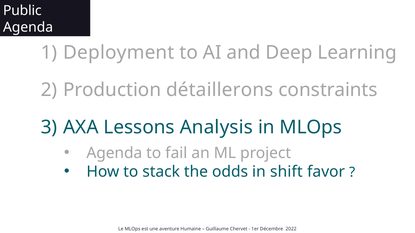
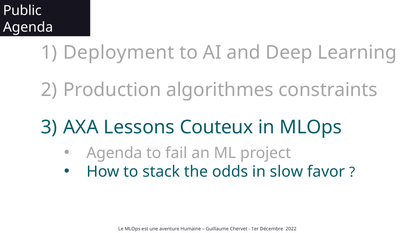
détaillerons: détaillerons -> algorithmes (220, 90)
Analysis: Analysis -> Couteux (216, 128)
shift: shift -> slow (286, 172)
